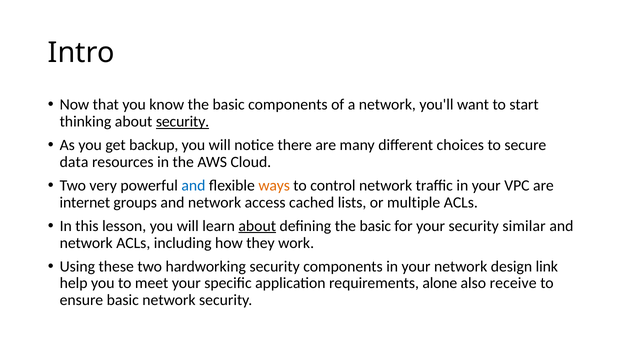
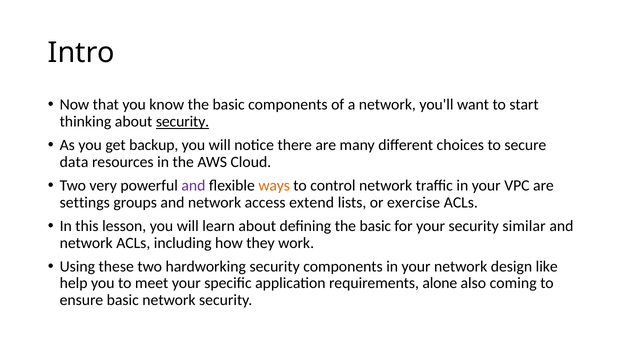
and colour: blue -> purple (193, 186)
internet: internet -> settings (85, 203)
cached: cached -> extend (312, 203)
multiple: multiple -> exercise (414, 203)
about underline: present -> none (257, 226)
link: link -> like (547, 267)
receive: receive -> coming (513, 283)
